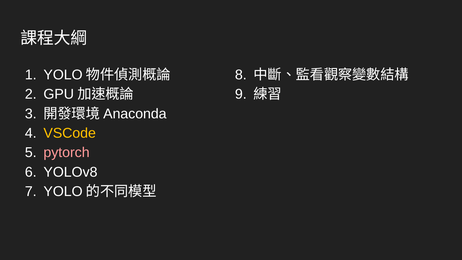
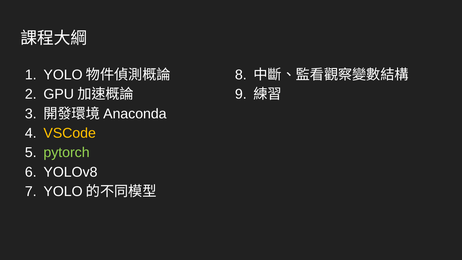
pytorch colour: pink -> light green (67, 153)
